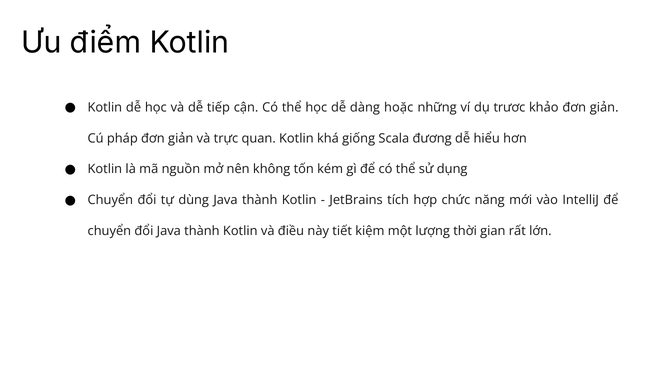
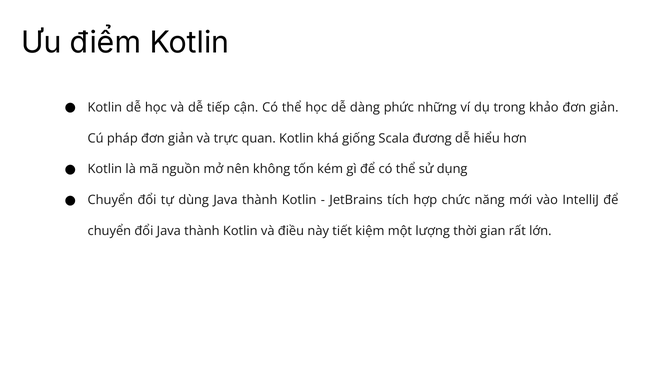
hoặc: hoặc -> phức (399, 107)
trươc: trươc -> trong (509, 107)
